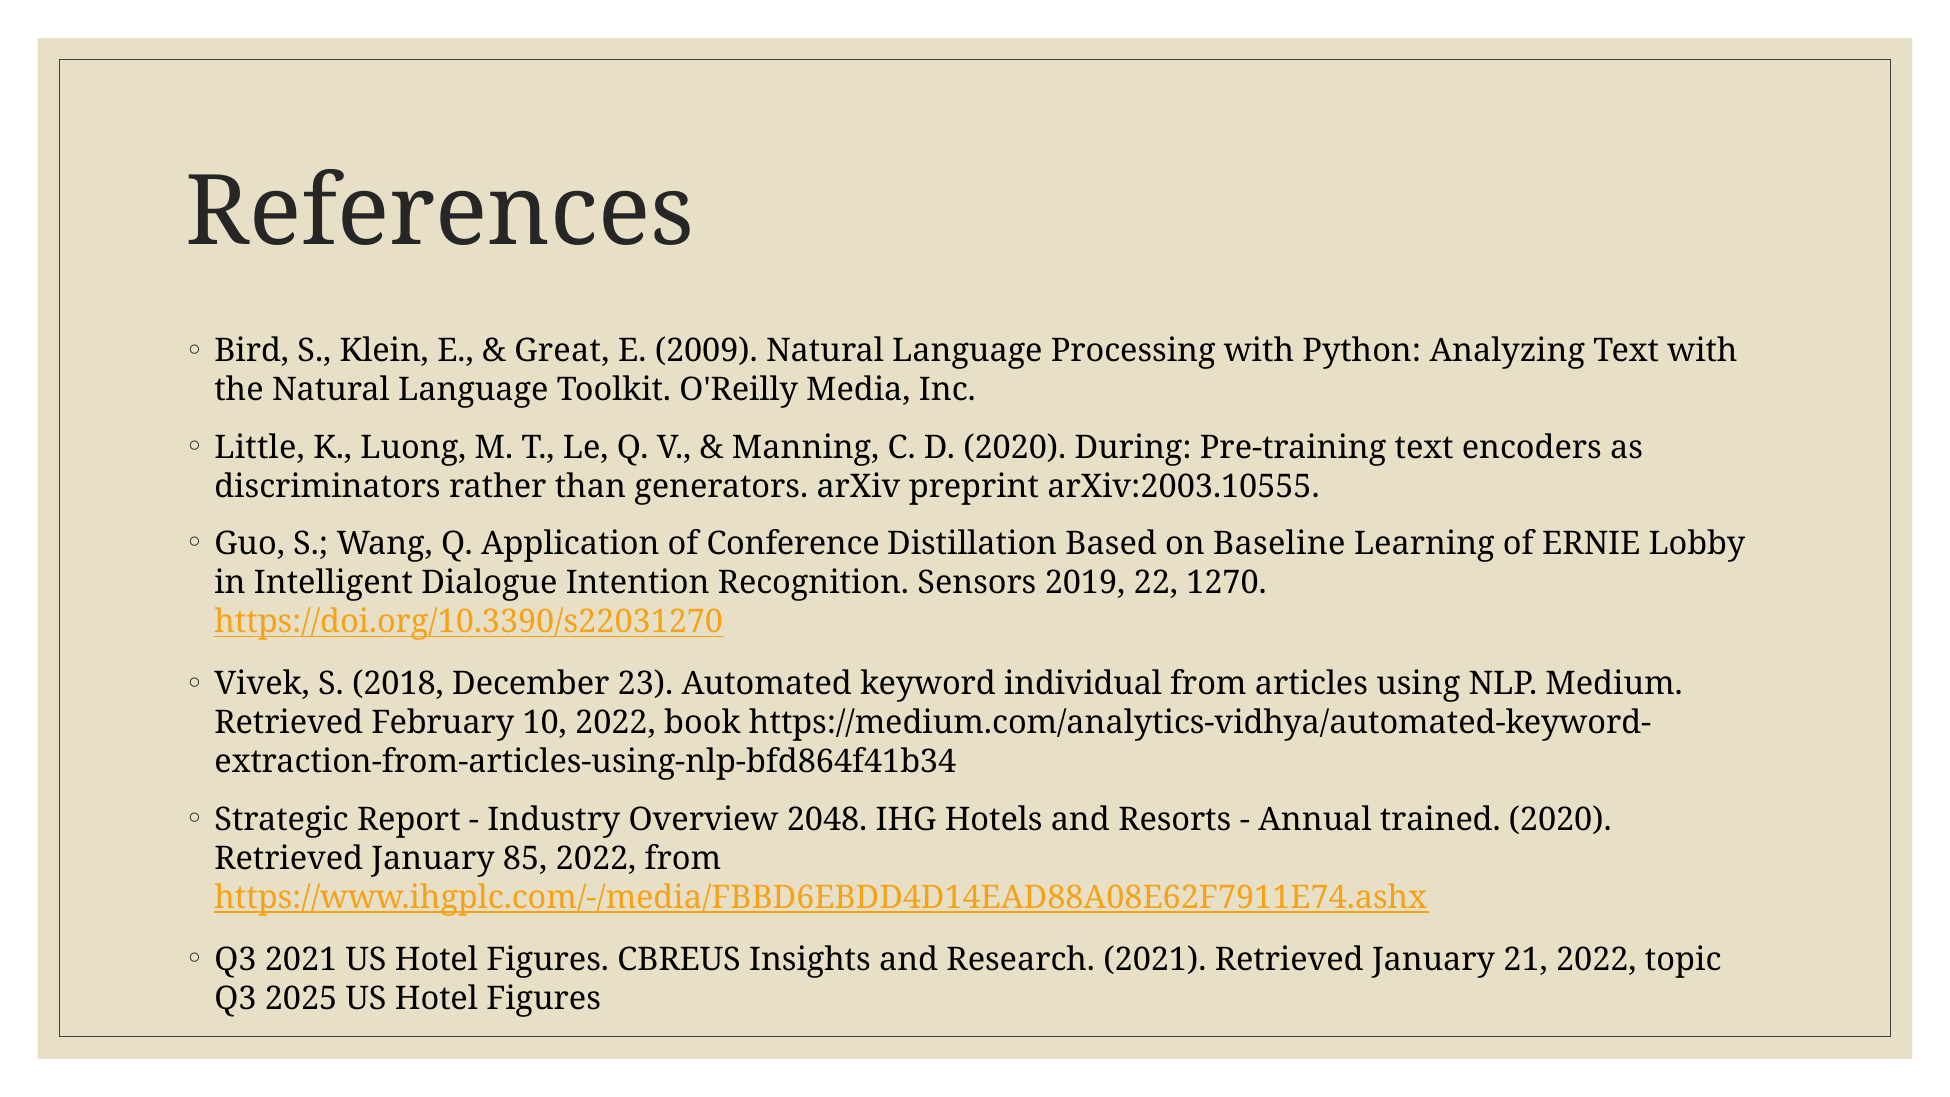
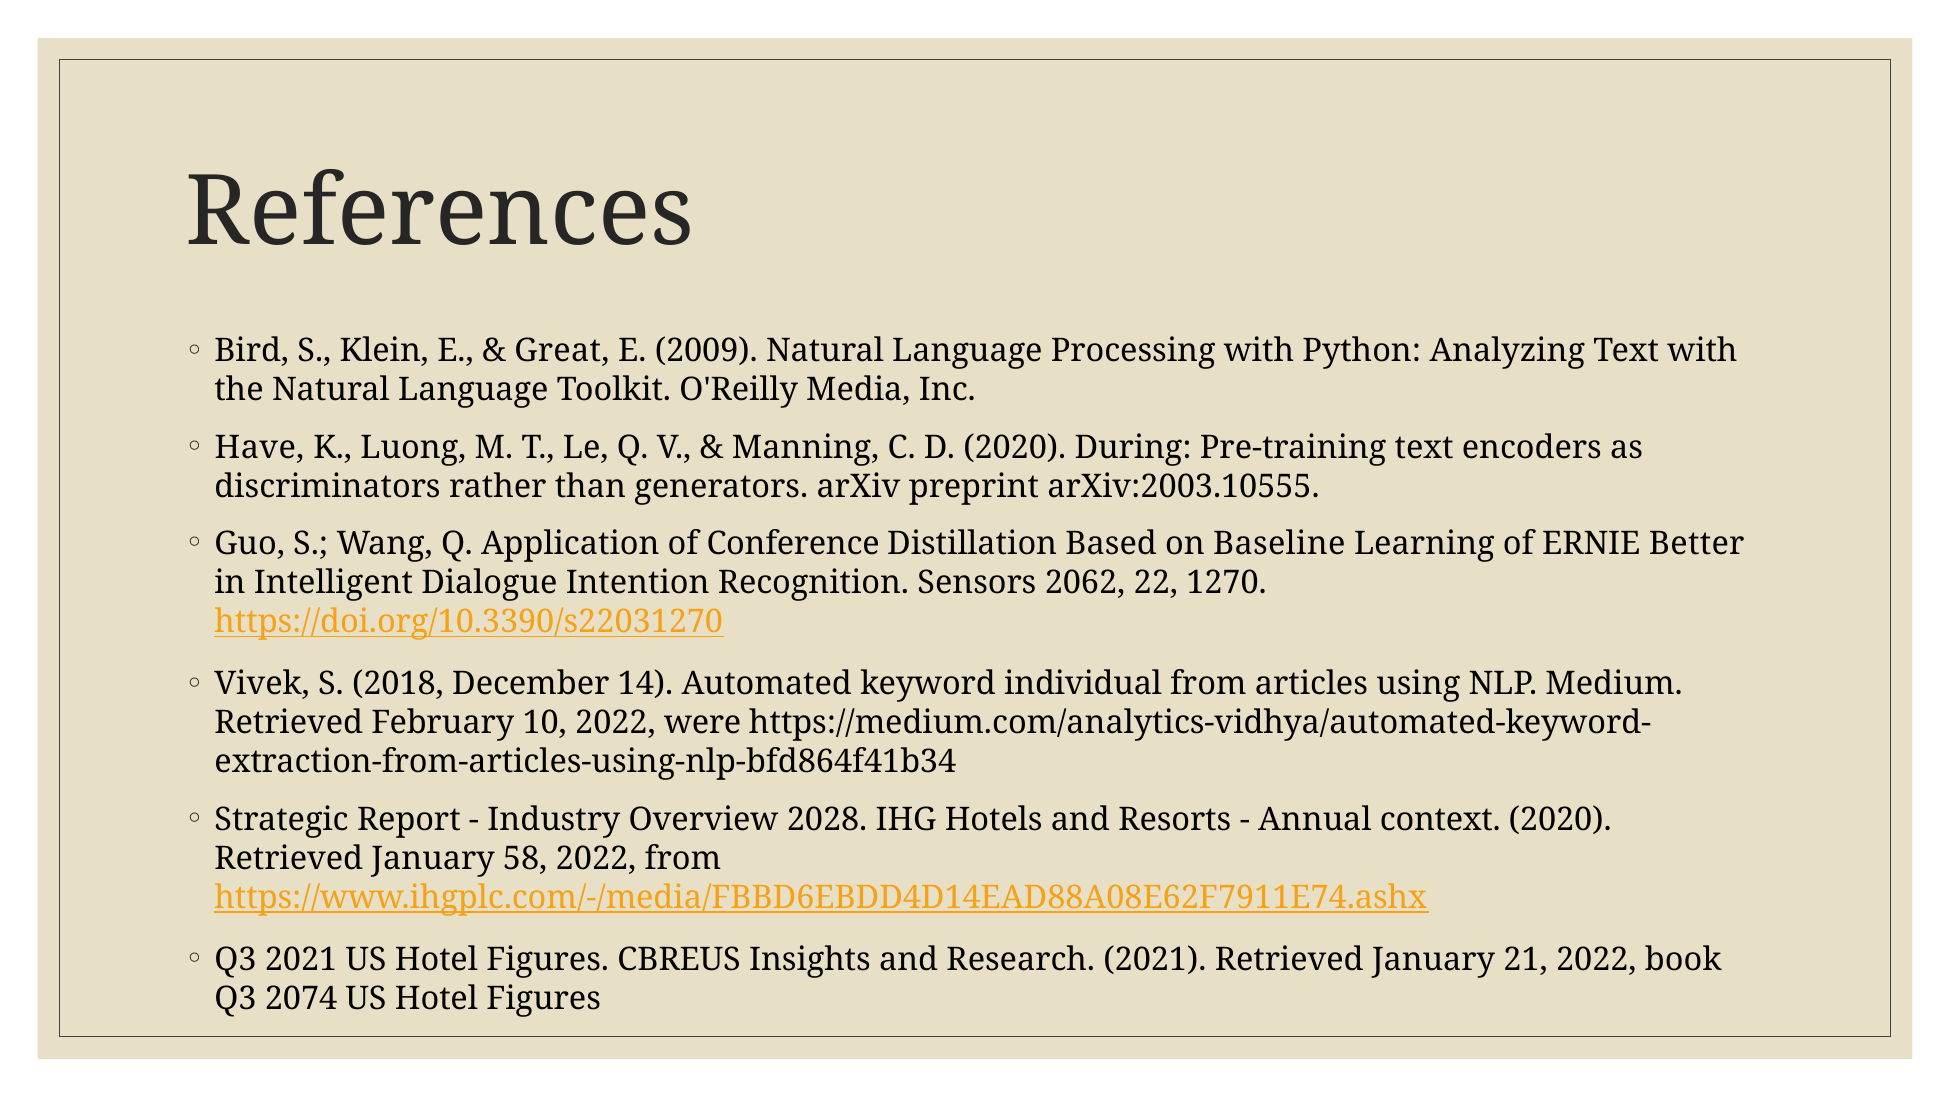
Little: Little -> Have (260, 447)
Lobby: Lobby -> Better (1697, 544)
2019: 2019 -> 2062 (1085, 583)
23: 23 -> 14 (645, 684)
book: book -> were (703, 723)
2048: 2048 -> 2028 (827, 819)
trained: trained -> context (1440, 819)
85: 85 -> 58 (525, 858)
topic: topic -> book (1683, 960)
2025: 2025 -> 2074 (301, 999)
